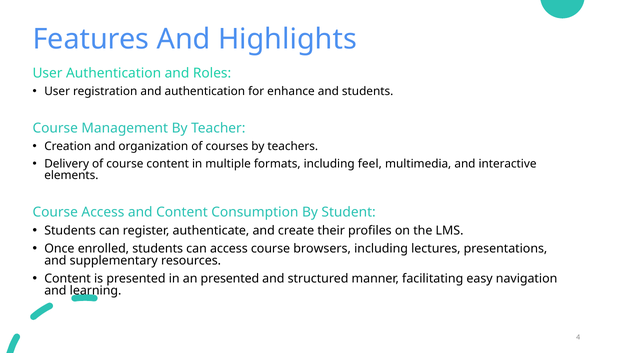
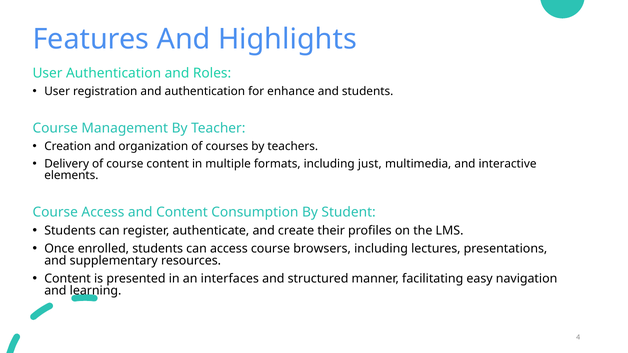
feel: feel -> just (370, 164)
an presented: presented -> interfaces (230, 279)
